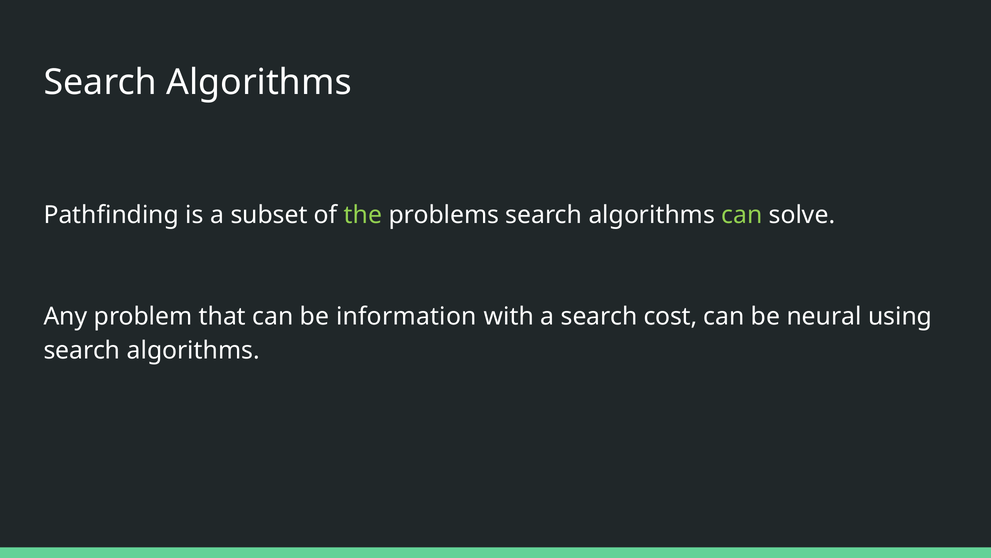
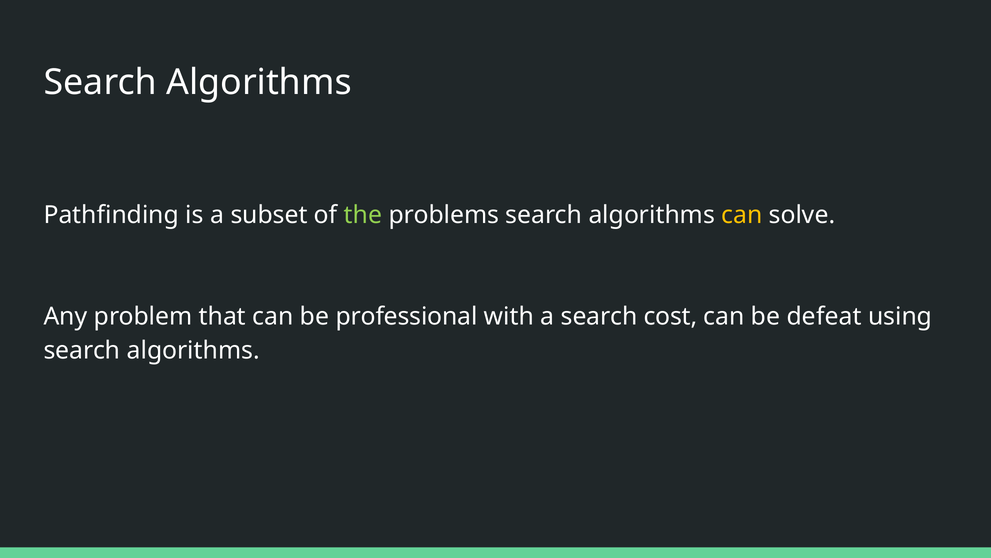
can colour: light green -> yellow (742, 215)
information: information -> professional (407, 316)
neural: neural -> defeat (824, 316)
